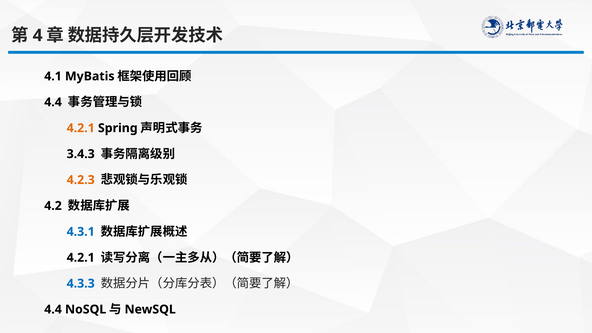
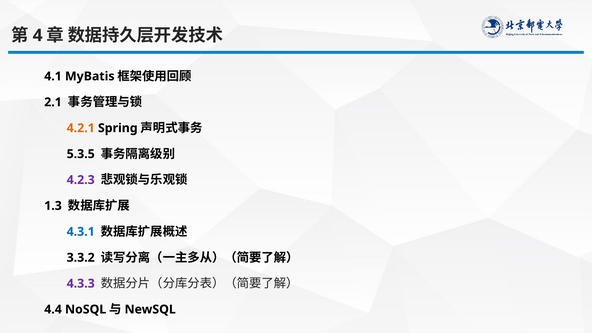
4.4: 4.4 -> 2.1 (53, 102)
3.4.3: 3.4.3 -> 5.3.5 (81, 154)
4.2.3 colour: orange -> purple (81, 180)
4.2: 4.2 -> 1.3 (53, 206)
4.2.1: 4.2.1 -> 3.3.2 (81, 258)
4.3.3 colour: blue -> purple (81, 284)
